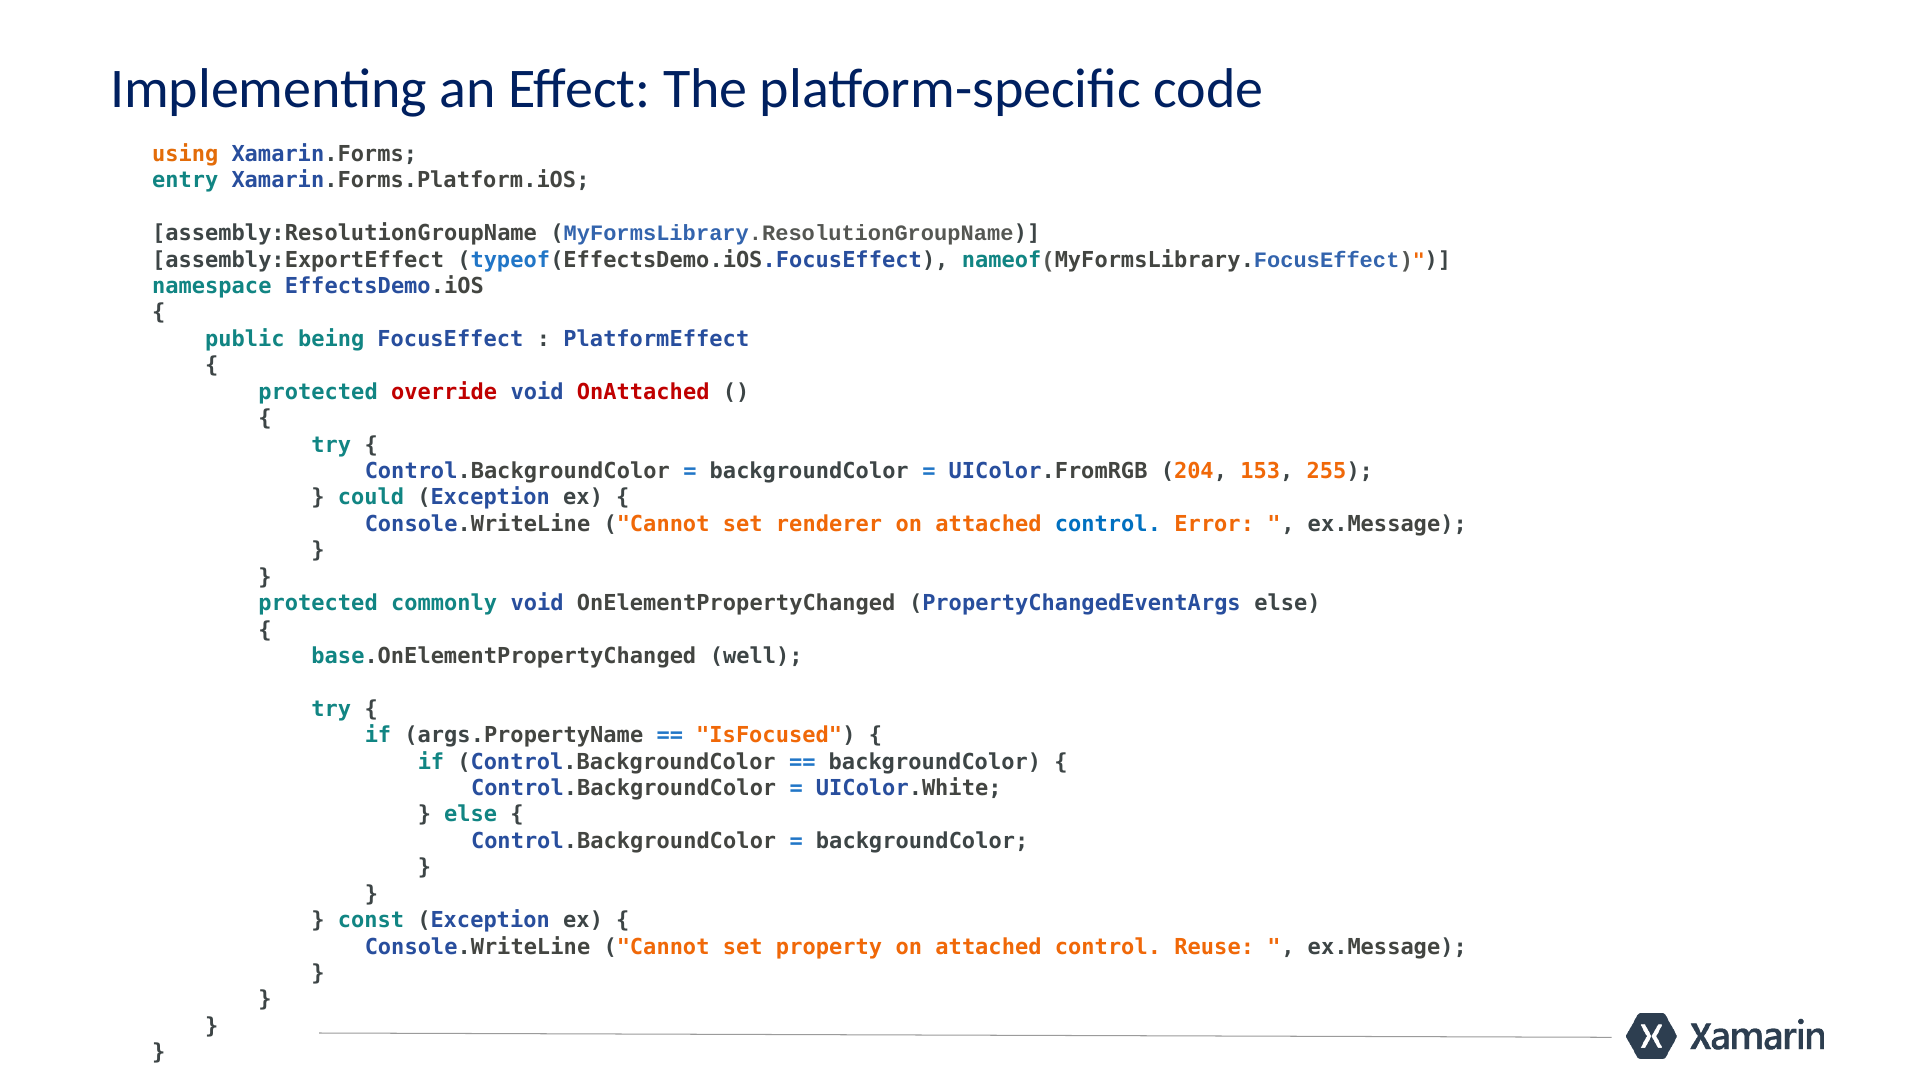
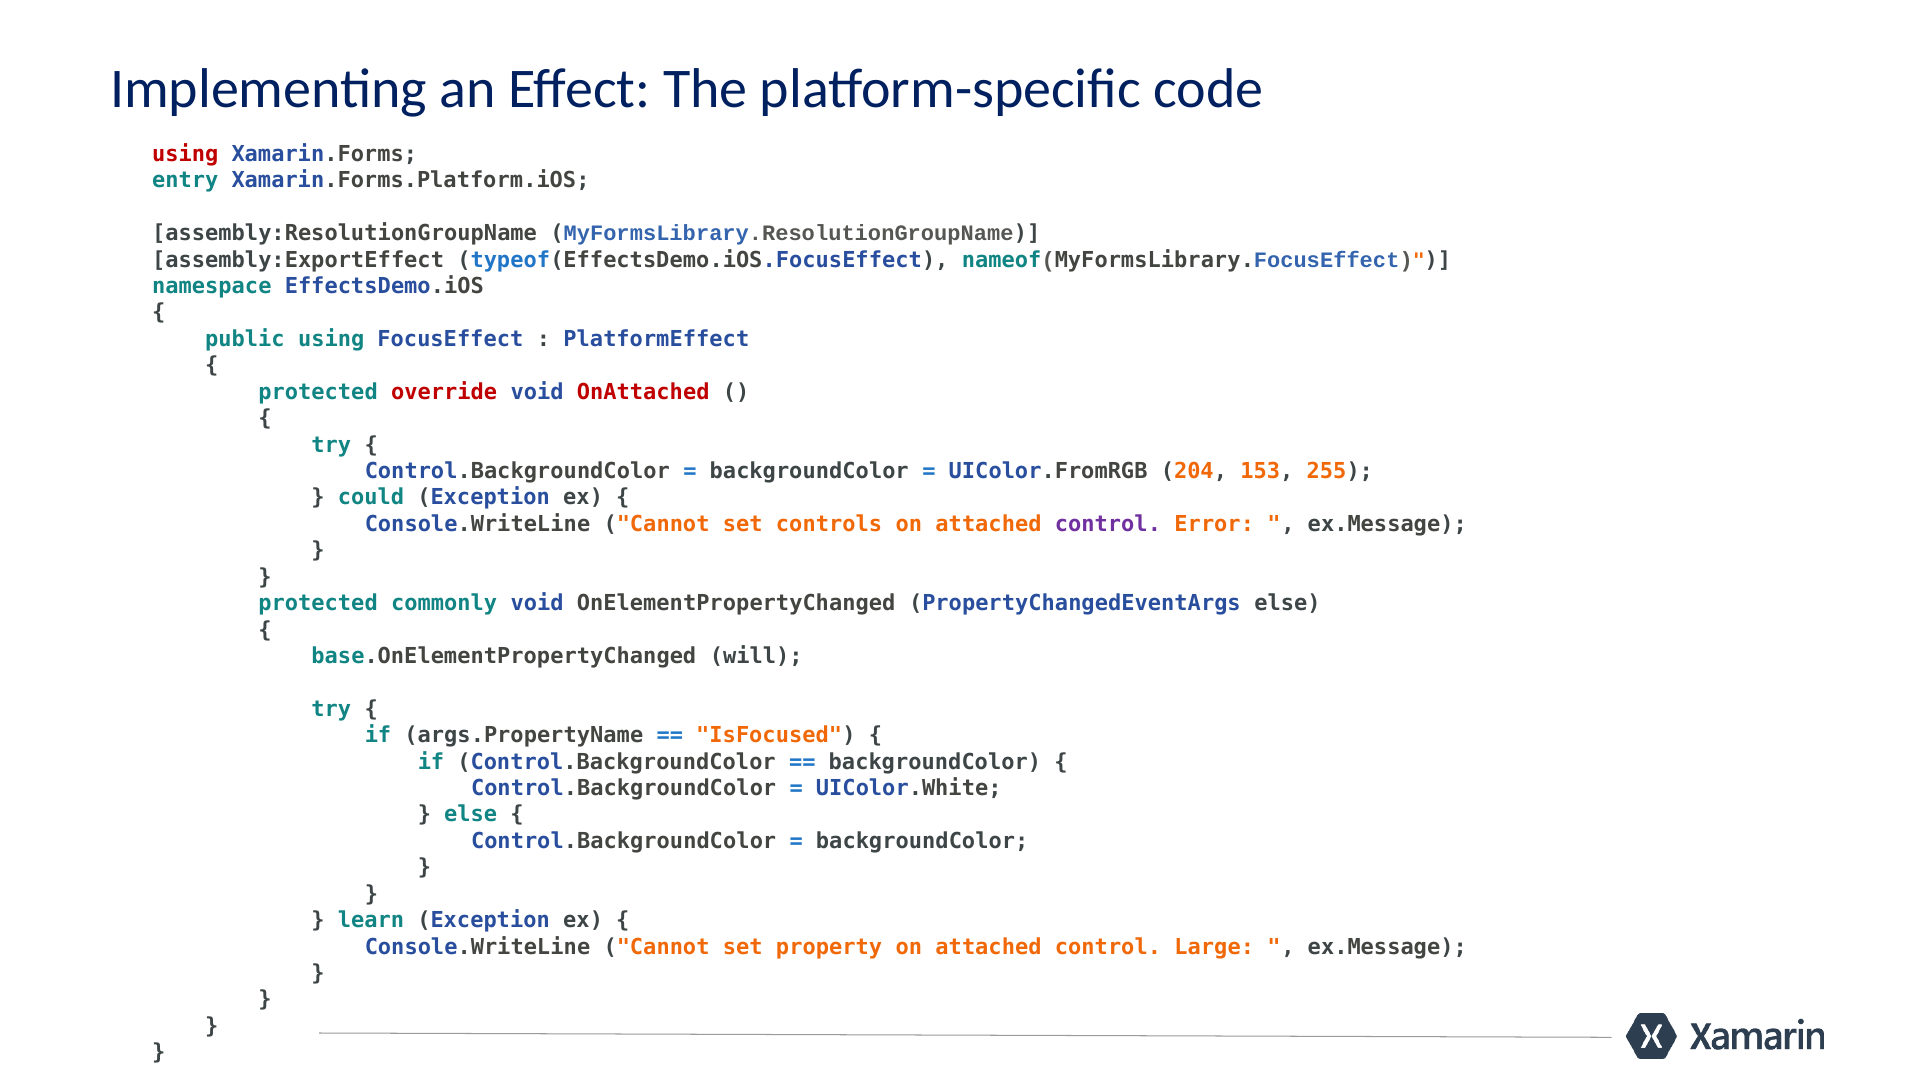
using colour: orange -> red (185, 154)
public being: being -> using (331, 339)
renderer: renderer -> controls (829, 524)
control colour: blue -> purple (1108, 524)
well: well -> will (756, 656)
const: const -> learn (371, 920)
Reuse: Reuse -> Large (1214, 947)
